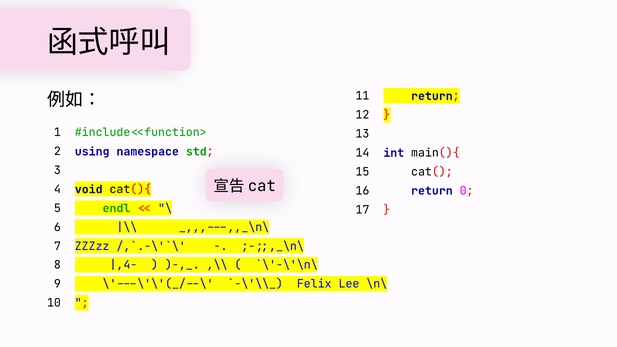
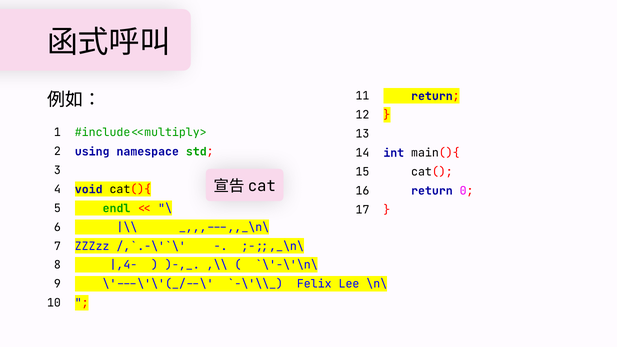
<function>: <function> -> <multiply> (172, 133)
